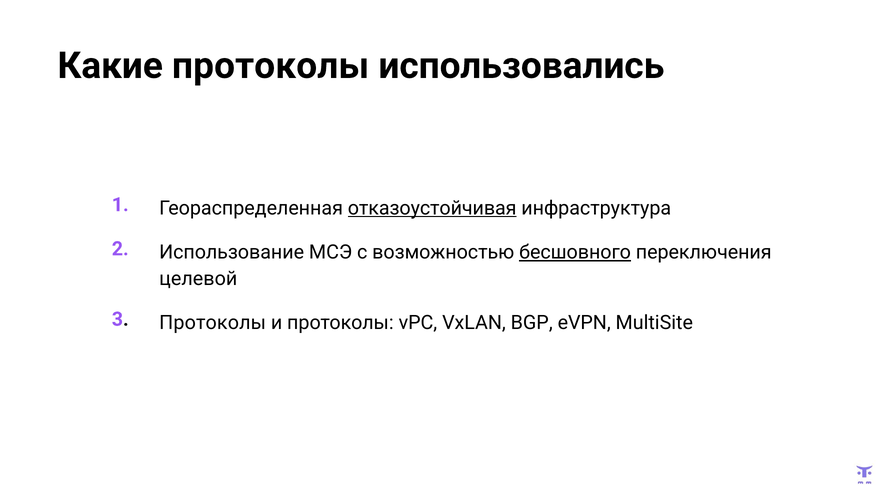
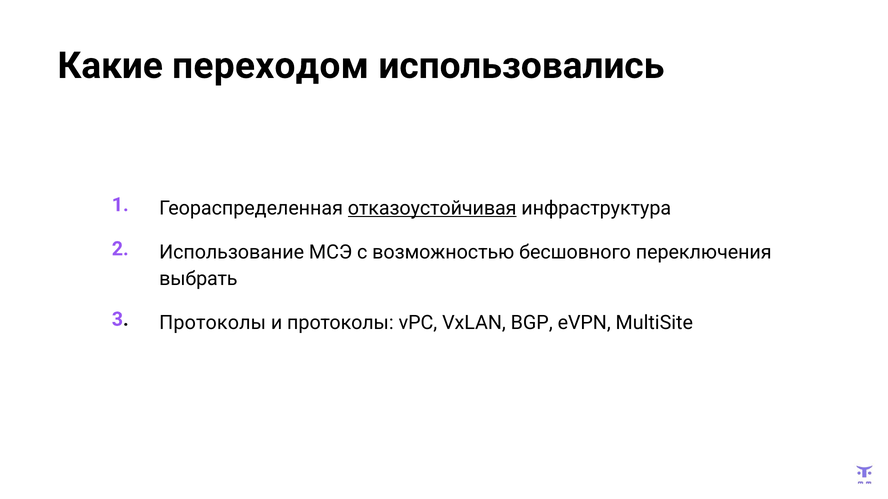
Какие протоколы: протоколы -> переходом (270, 66)
бесшовного underline: present -> none (575, 252)
целевой: целевой -> выбрать (198, 279)
